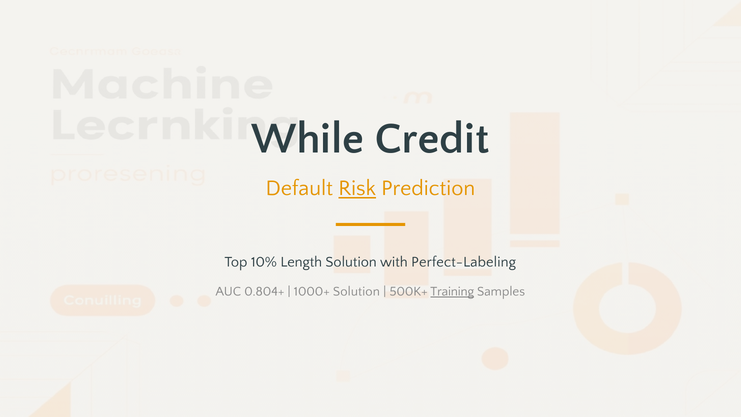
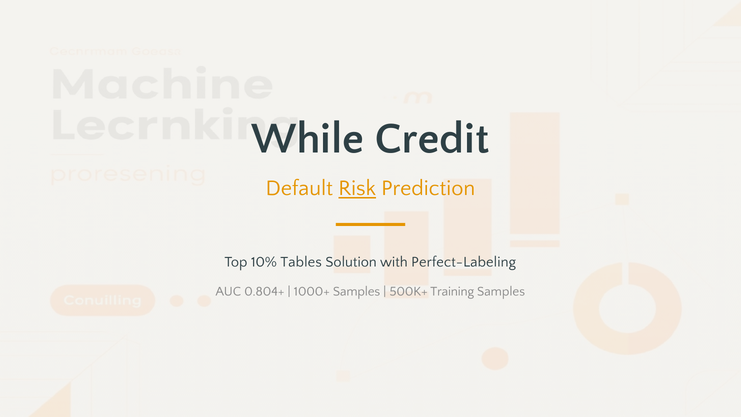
Length: Length -> Tables (301, 262)
1000+ Solution: Solution -> Samples (357, 291)
Training underline: present -> none (452, 291)
